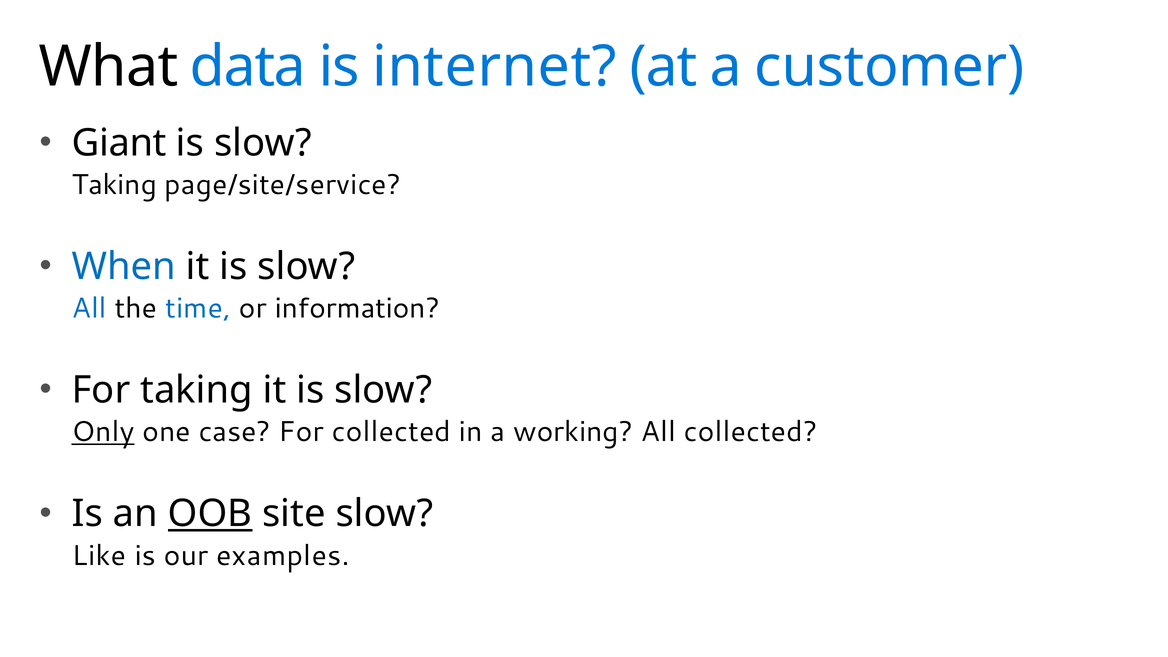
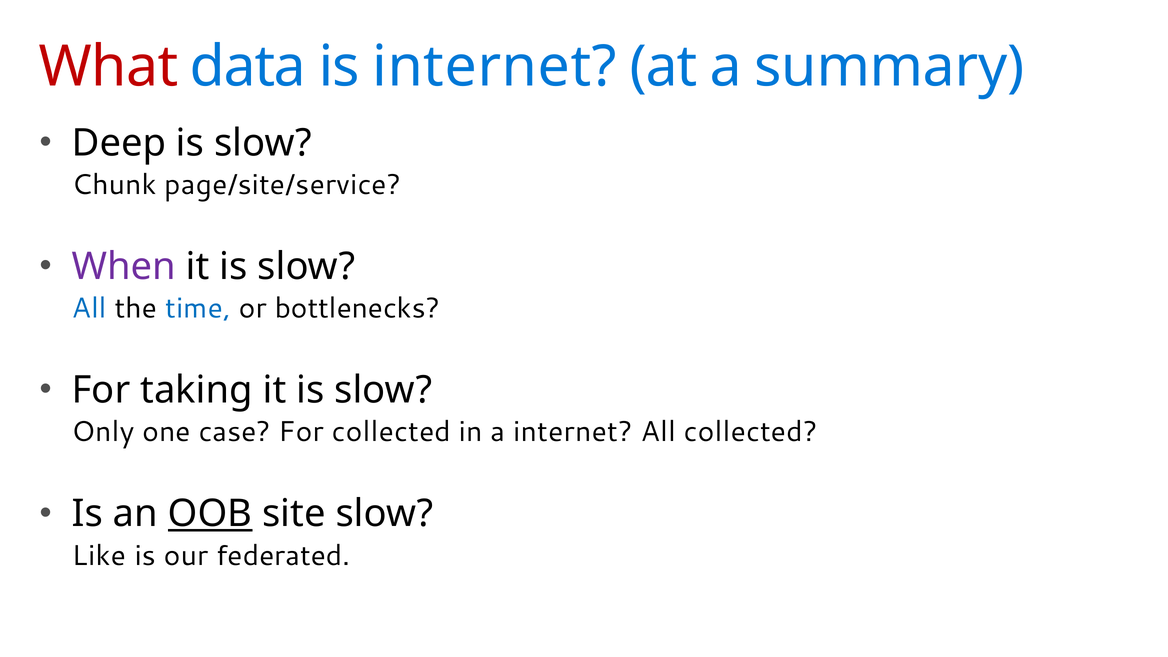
What colour: black -> red (109, 67)
customer: customer -> summary (889, 67)
Giant: Giant -> Deep (119, 143)
Taking: Taking -> Chunk (114, 185)
When colour: blue -> purple (124, 266)
information: information -> bottlenecks (357, 308)
Only underline: present -> none (103, 432)
a working: working -> internet (573, 432)
examples: examples -> federated (283, 555)
